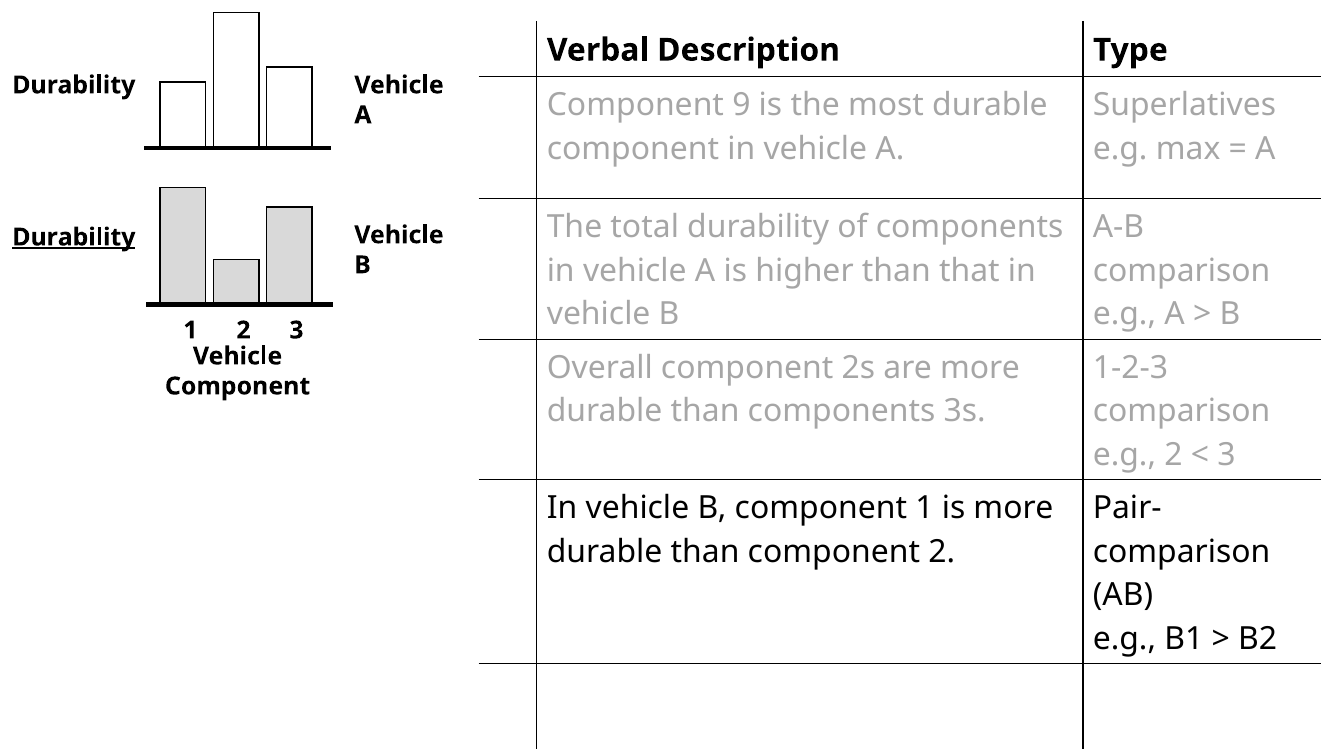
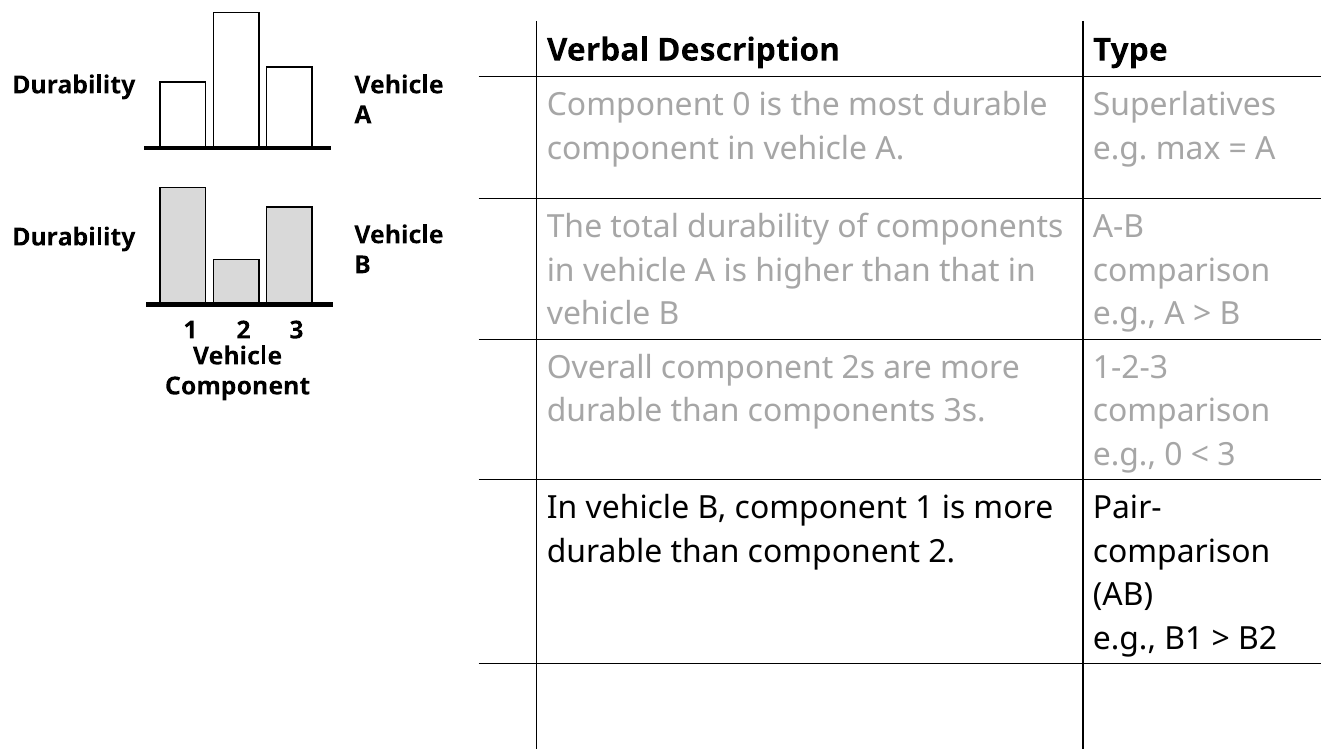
Component 9: 9 -> 0 (741, 105)
Durability underline: present -> none (74, 237)
e.g 2: 2 -> 0 (1173, 455)
